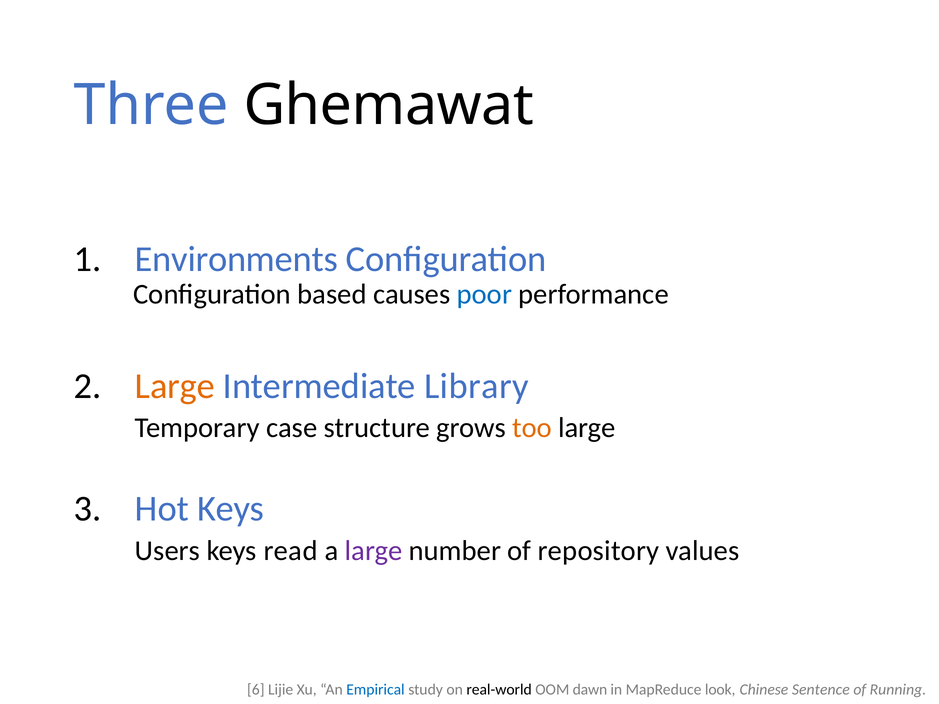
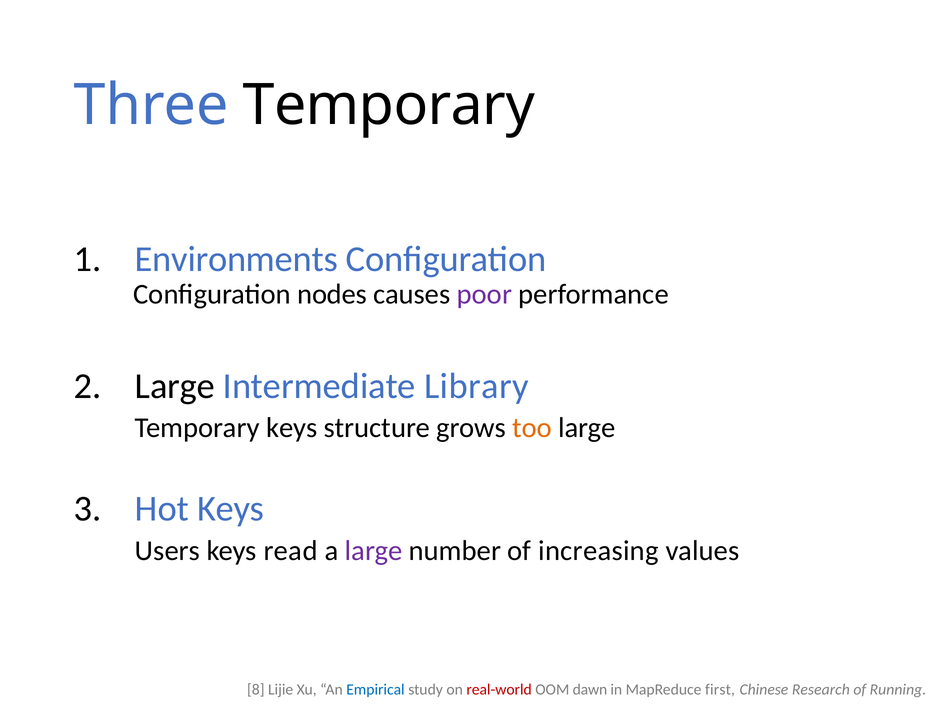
Three Ghemawat: Ghemawat -> Temporary (389, 105)
based: based -> nodes (332, 294)
poor colour: blue -> purple (484, 294)
Large colour: orange -> black (175, 386)
Temporary case: case -> keys (292, 428)
repository: repository -> increasing (599, 551)
6: 6 -> 8 (256, 690)
real-world colour: black -> red (499, 690)
look: look -> first (720, 690)
Sentence: Sentence -> Research (821, 690)
